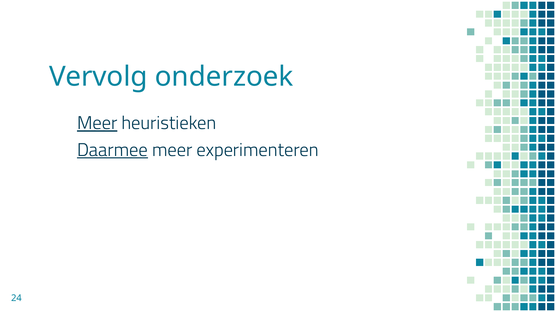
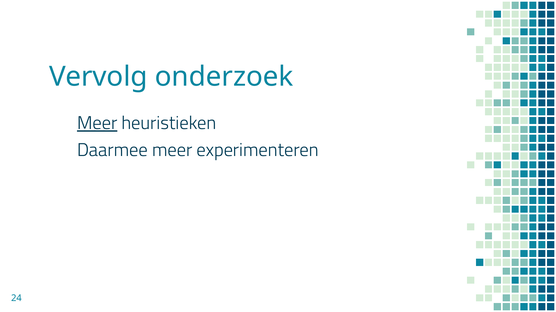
Daarmee underline: present -> none (112, 150)
